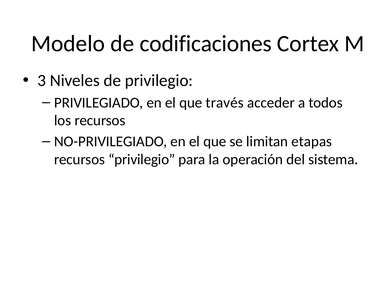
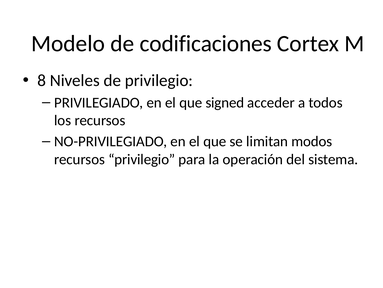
3: 3 -> 8 (42, 80)
través: través -> signed (225, 102)
etapas: etapas -> modos (312, 141)
